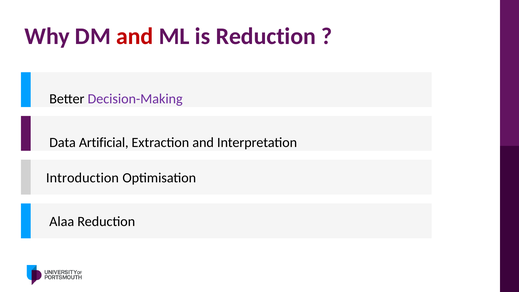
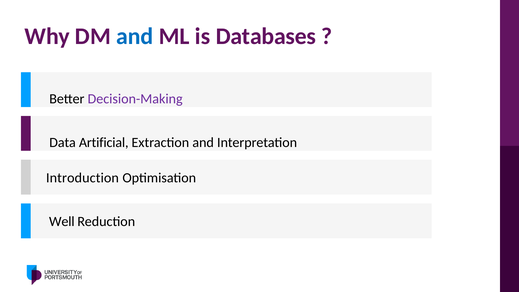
and colour: red -> blue (135, 36)
is Reduction: Reduction -> Databases (266, 36)
Alaa: Alaa -> Well (62, 221)
